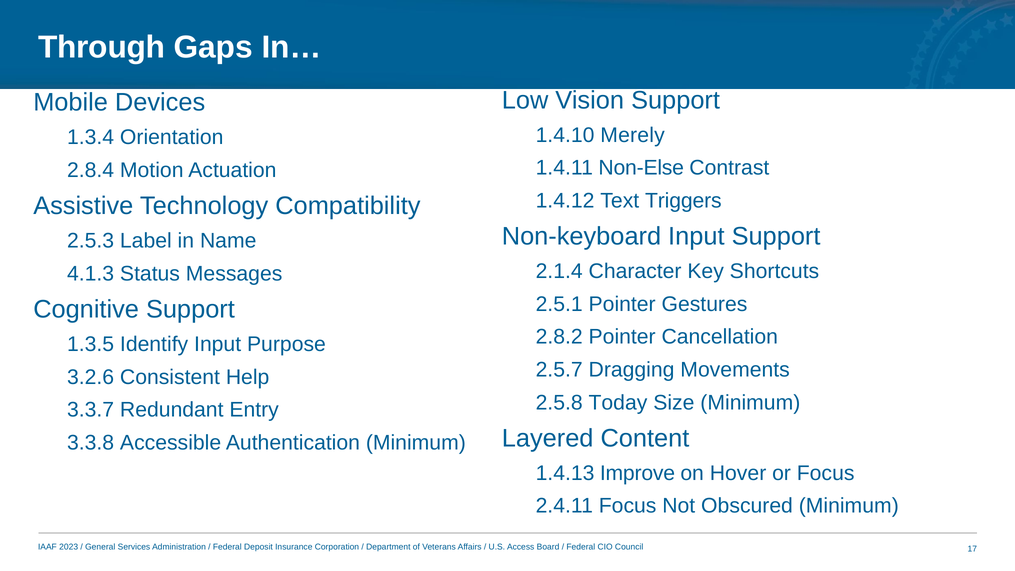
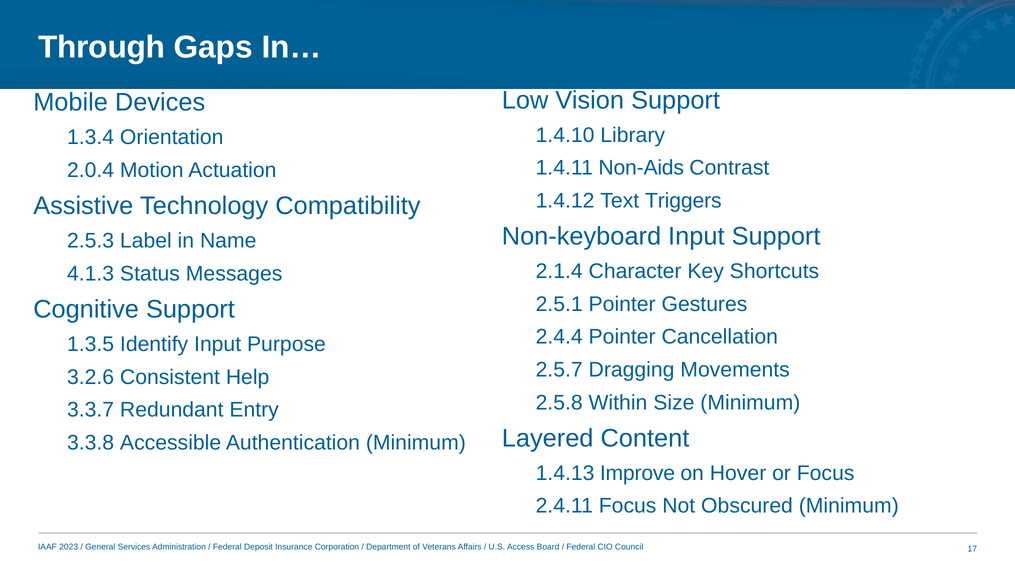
Merely: Merely -> Library (633, 135)
Non-Else: Non-Else -> Non-Aids (641, 168)
2.8.4: 2.8.4 -> 2.0.4 (91, 170)
2.8.2: 2.8.2 -> 2.4.4 (559, 337)
Today: Today -> Within (618, 403)
